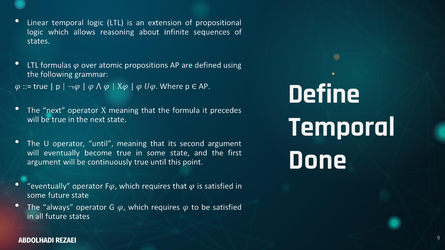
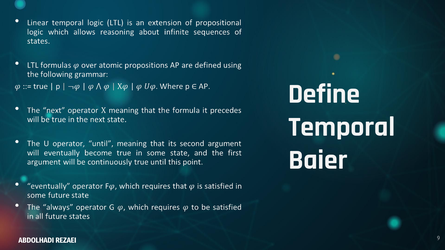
Done: Done -> Baier (318, 160)
